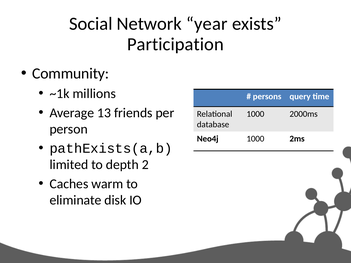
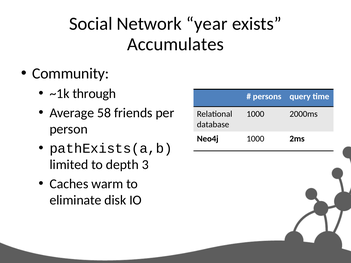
Participation: Participation -> Accumulates (175, 44)
millions: millions -> through (94, 94)
13: 13 -> 58 (104, 113)
2: 2 -> 3 (145, 165)
